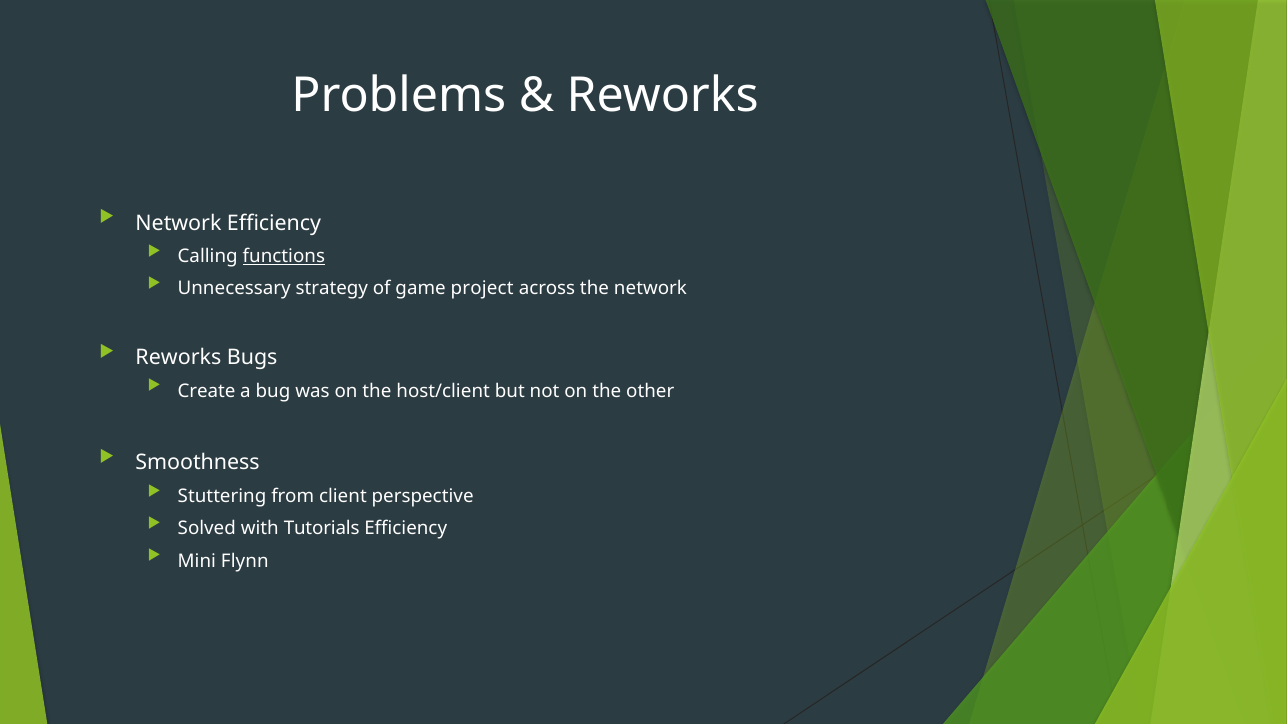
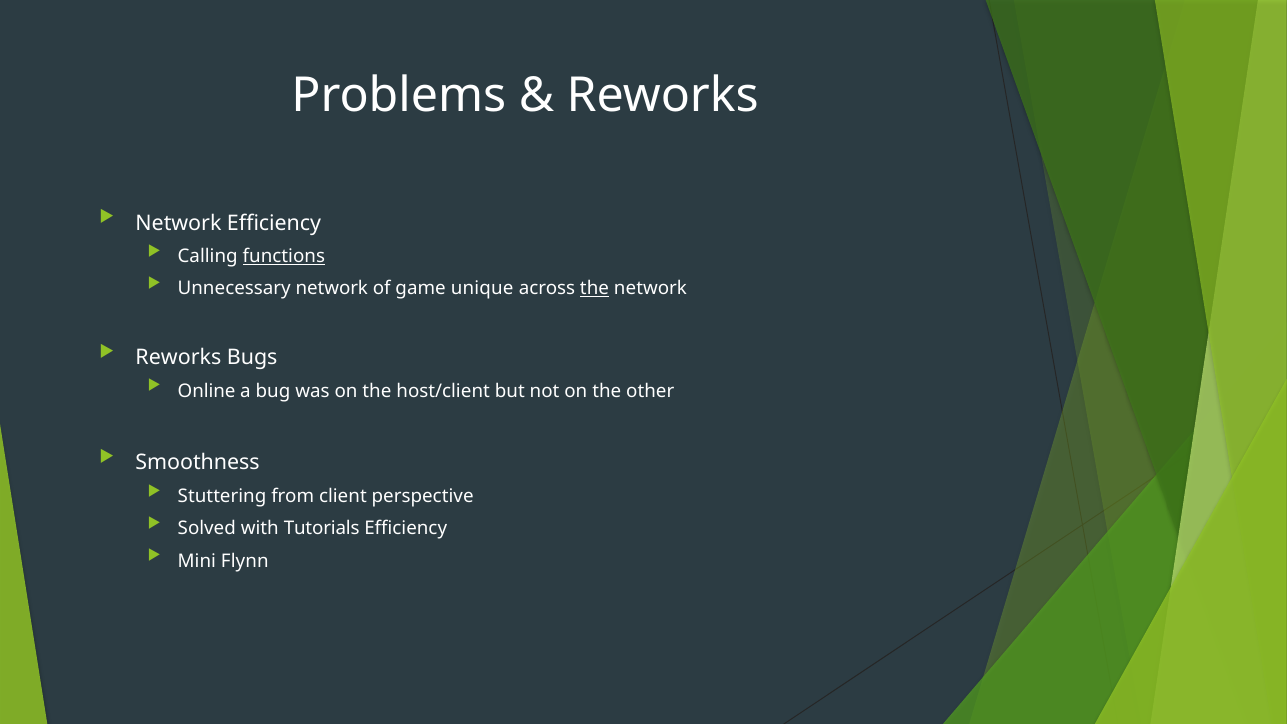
Unnecessary strategy: strategy -> network (332, 289)
project: project -> unique (482, 289)
the underline: none -> present (595, 289)
Create: Create -> Online (207, 391)
